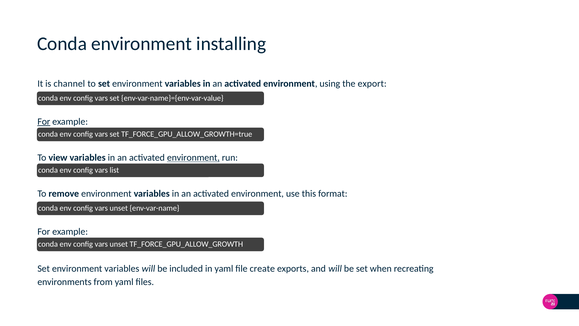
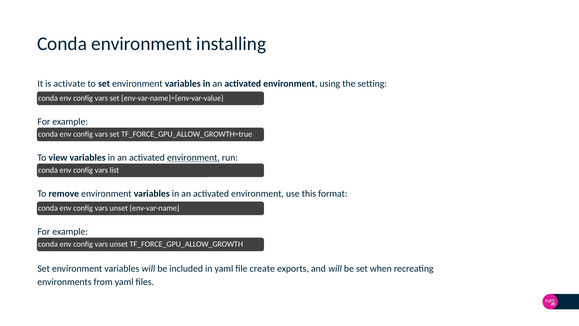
channel: channel -> activate (69, 84)
export: export -> setting (372, 84)
For underline: present -> none (44, 121)
